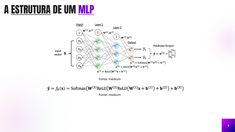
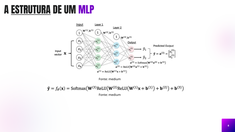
MLP underline: present -> none (86, 10)
